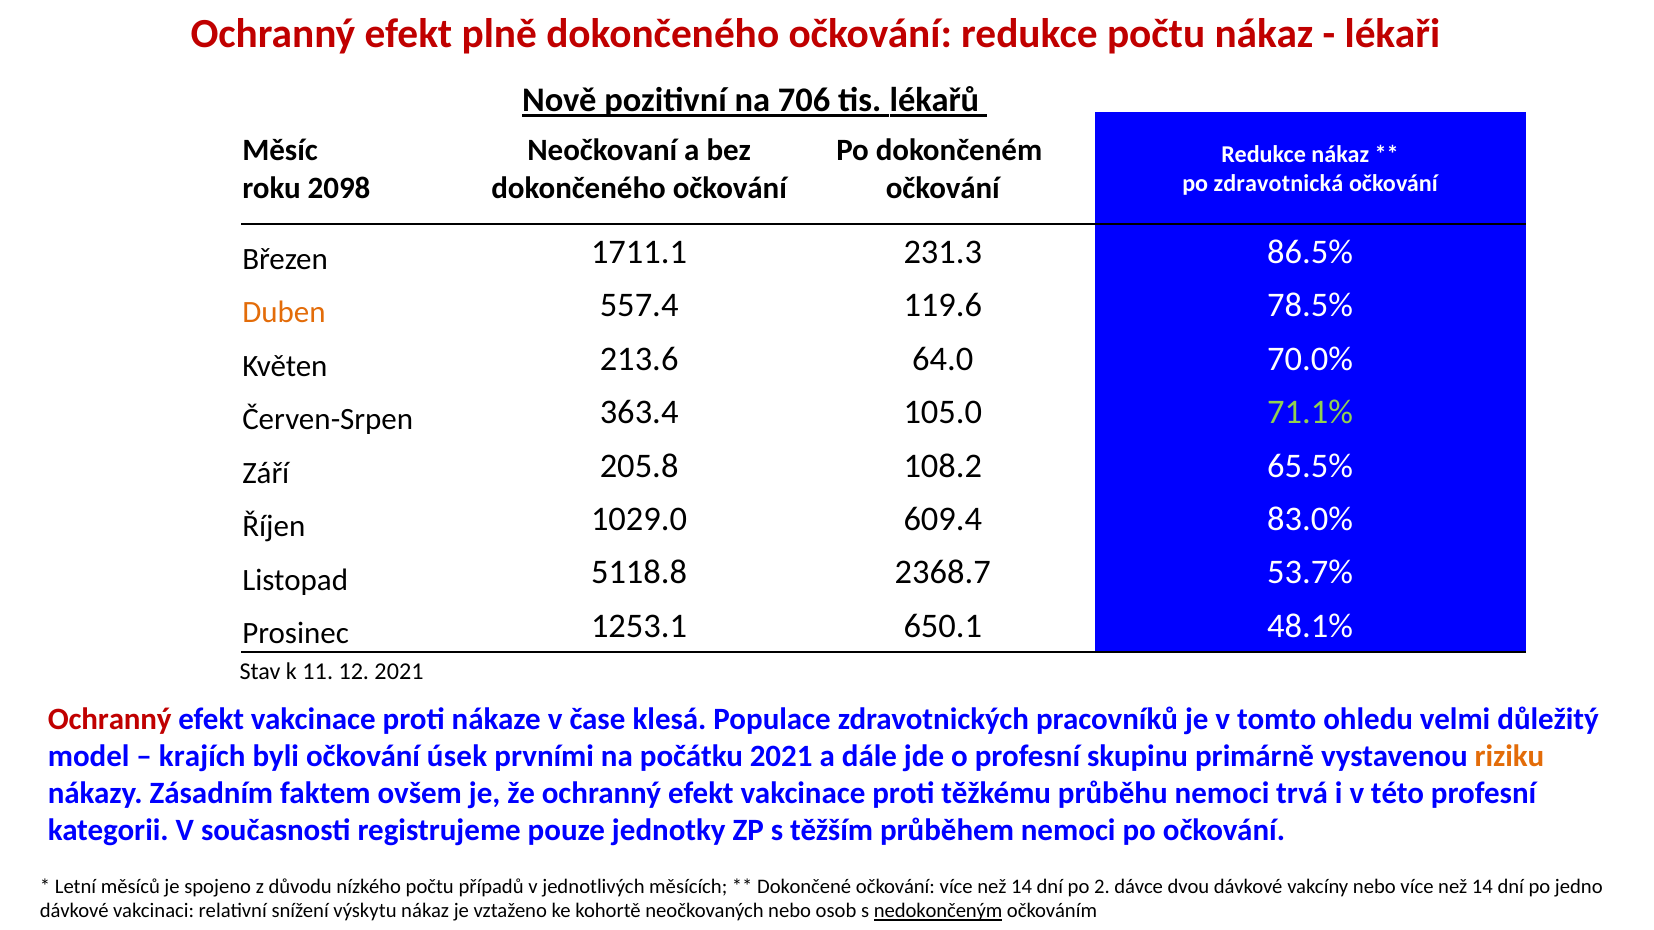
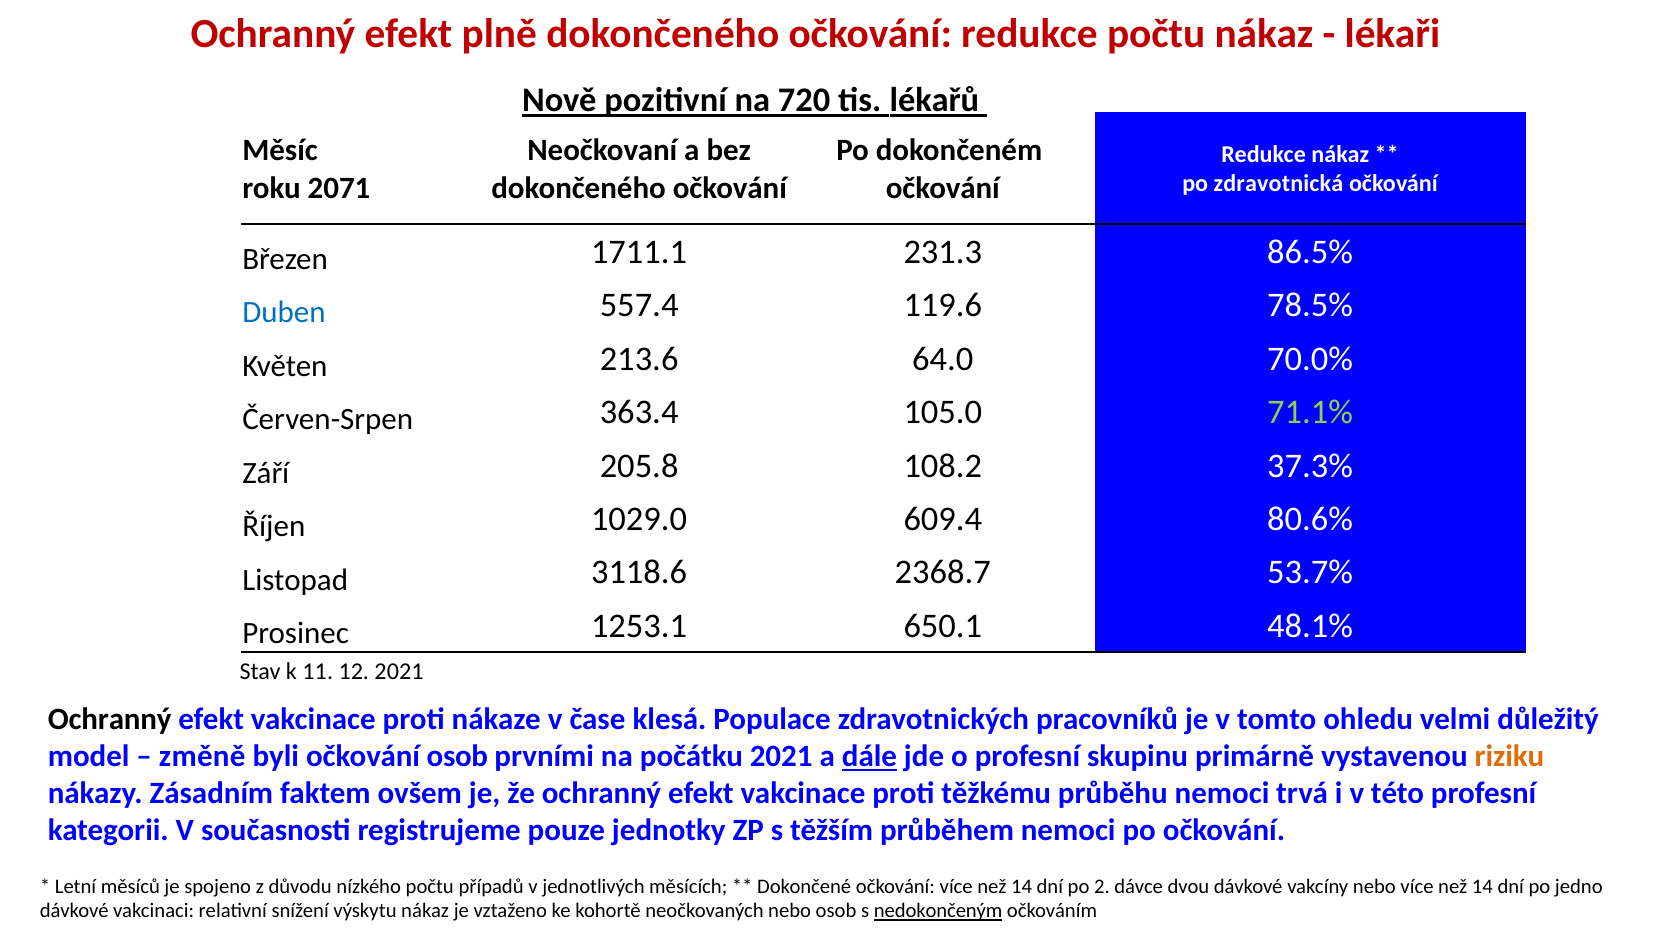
706: 706 -> 720 (804, 100)
2098: 2098 -> 2071 (339, 188)
Duben colour: orange -> blue (284, 313)
65.5%: 65.5% -> 37.3% (1310, 466)
83.0%: 83.0% -> 80.6% (1310, 519)
5118.8: 5118.8 -> 3118.6 (639, 573)
Ochranný colour: red -> black (110, 719)
krajích: krajích -> změně (202, 757)
očkování úsek: úsek -> osob (457, 757)
dále underline: none -> present (869, 757)
